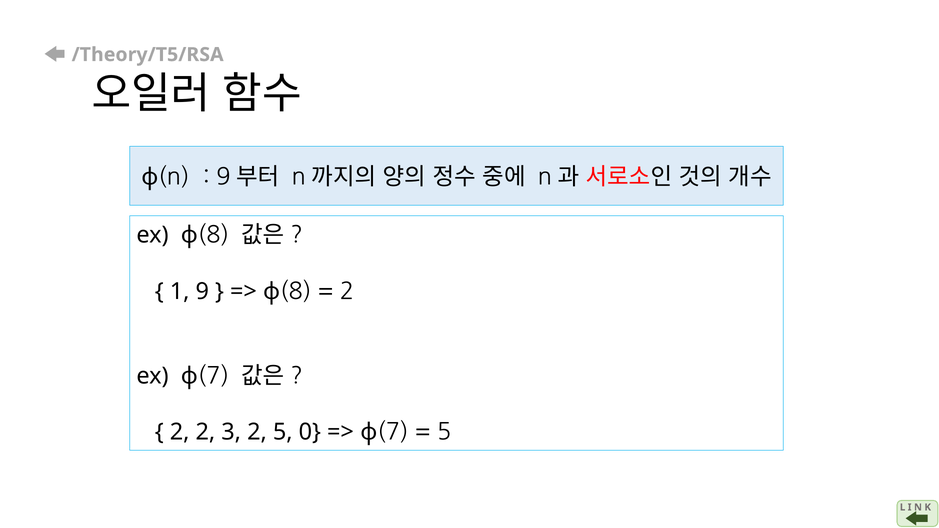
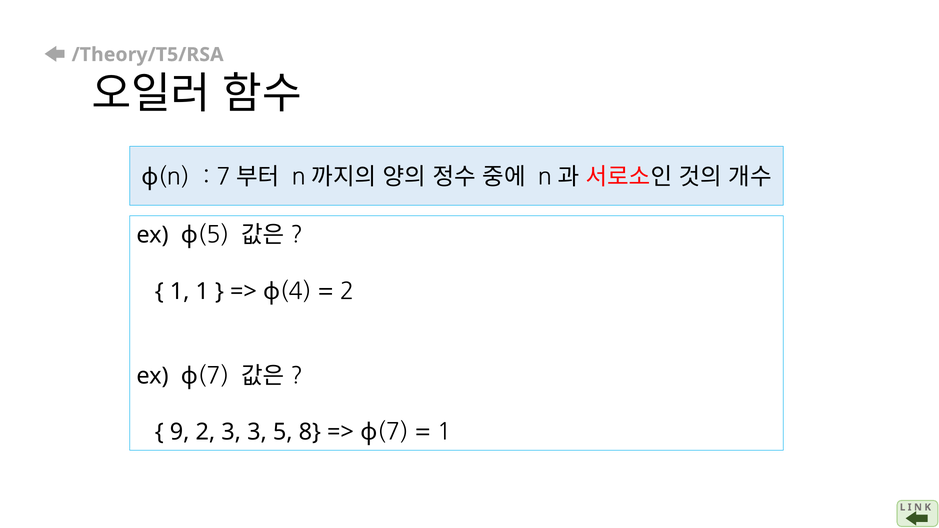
9: 9 -> 7 (223, 177)
ex 8: 8 -> 5 (213, 235)
1 9: 9 -> 1 (202, 291)
8: 8 -> 4 (296, 291)
2: 2 -> 9 (180, 432)
3 2: 2 -> 3 (257, 432)
0: 0 -> 8 (310, 432)
5: 5 -> 1 (444, 432)
